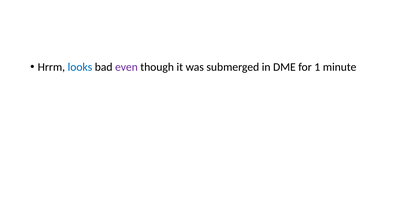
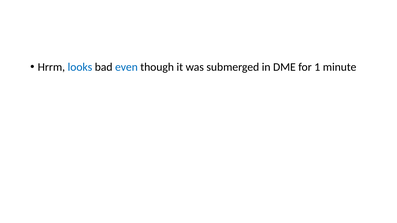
even colour: purple -> blue (126, 67)
